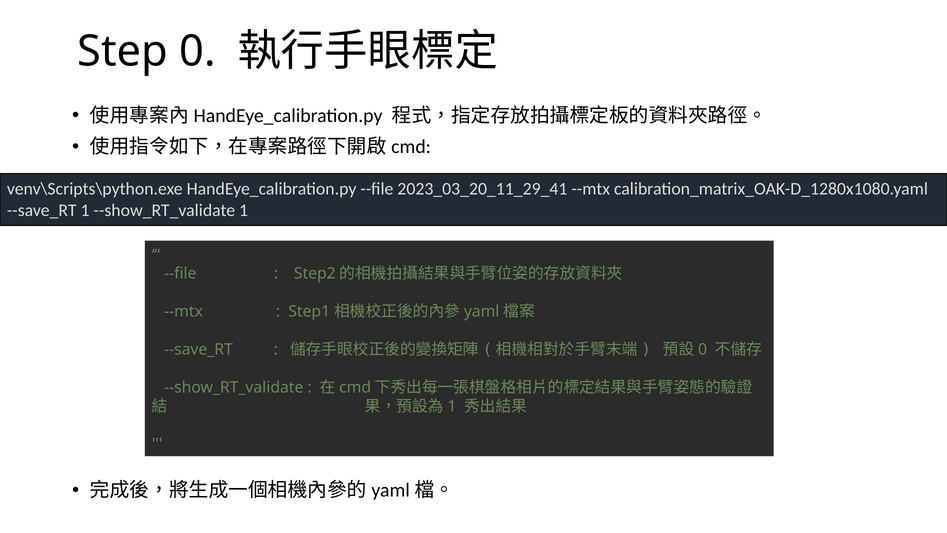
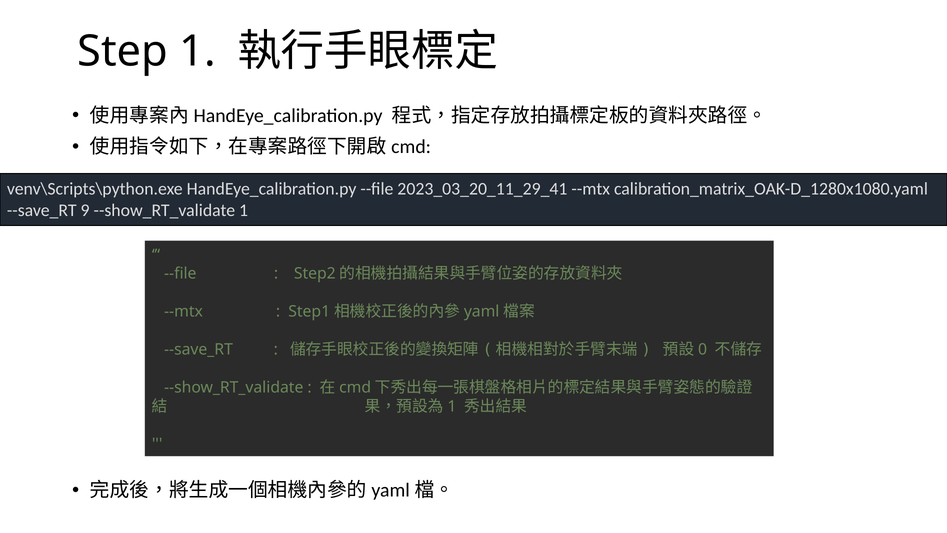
Step 0: 0 -> 1 (198, 51)
--save_RT 1: 1 -> 9 (85, 210)
